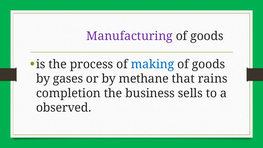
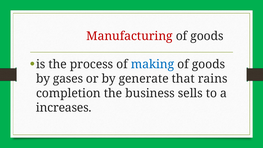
Manufacturing colour: purple -> red (130, 36)
methane: methane -> generate (144, 79)
observed: observed -> increases (64, 108)
